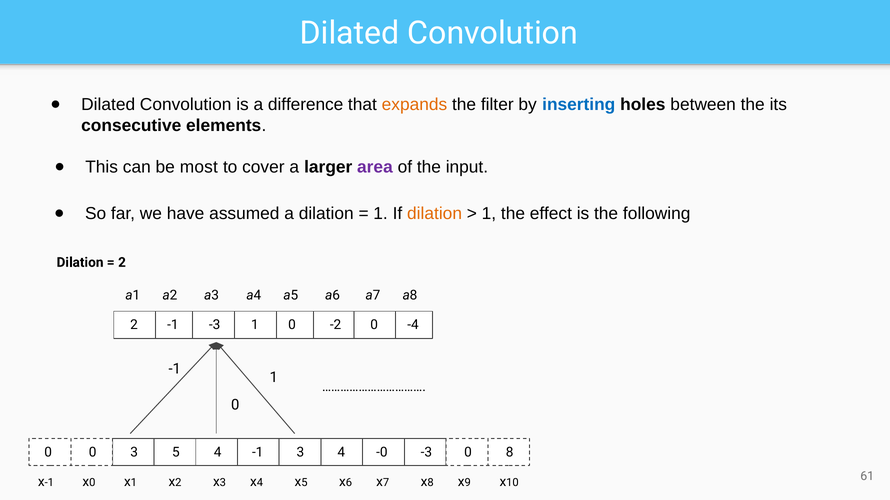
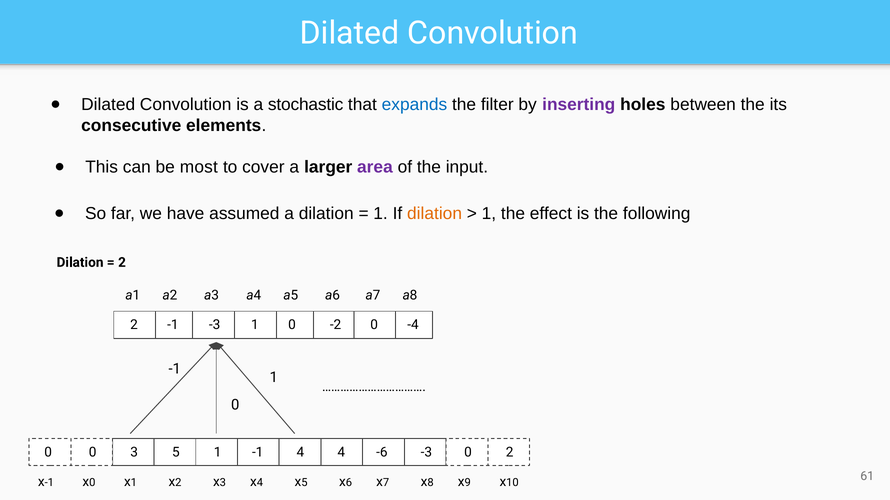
difference: difference -> stochastic (306, 105)
expands colour: orange -> blue (414, 105)
inserting colour: blue -> purple (579, 105)
5 4: 4 -> 1 (218, 453)
-1 3: 3 -> 4 (300, 453)
-0: -0 -> -6 (382, 453)
0 8: 8 -> 2 (510, 453)
